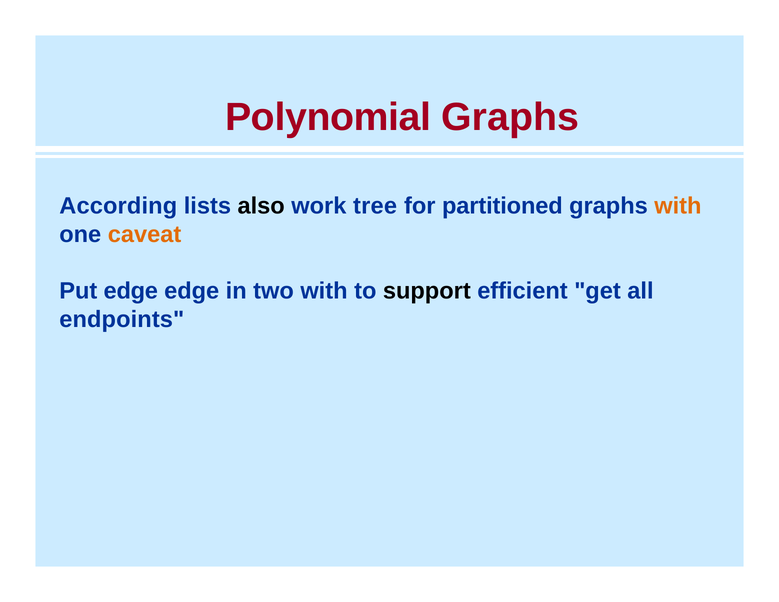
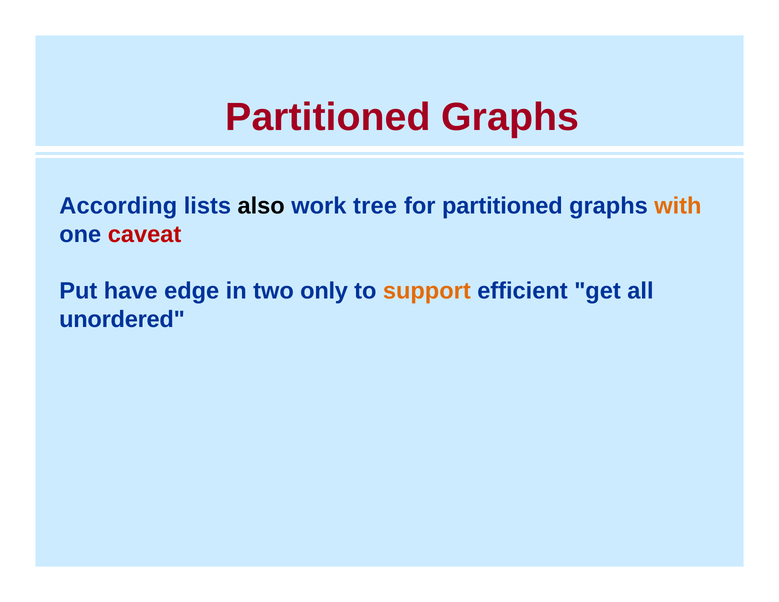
Polynomial: Polynomial -> Partitioned (328, 117)
caveat colour: orange -> red (145, 234)
Put edge: edge -> have (131, 291)
two with: with -> only (324, 291)
support colour: black -> orange (427, 291)
endpoints: endpoints -> unordered (122, 319)
